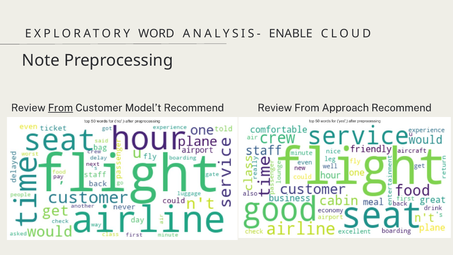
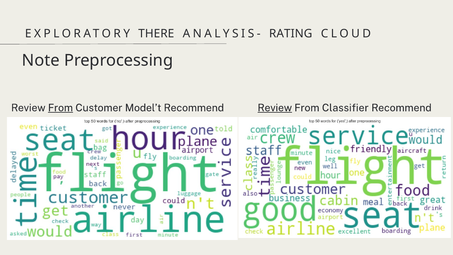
WORD: WORD -> THERE (156, 34)
ENABLE: ENABLE -> RATING (291, 34)
Review underline: none -> present (275, 108)
Approach: Approach -> Classifier (345, 108)
